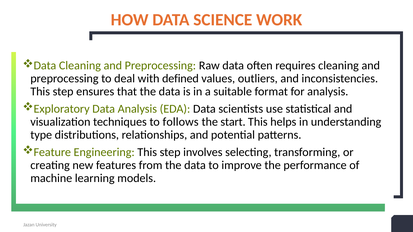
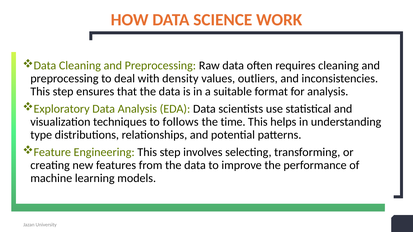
defined: defined -> density (180, 79)
start: start -> time (233, 122)
